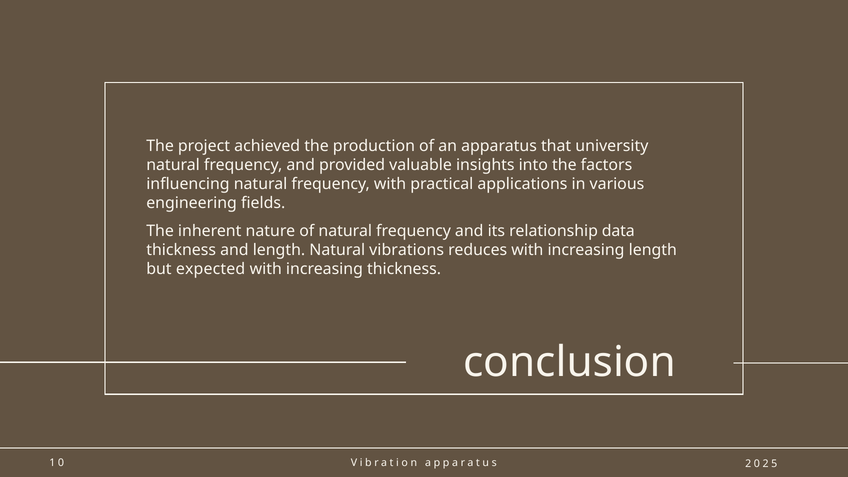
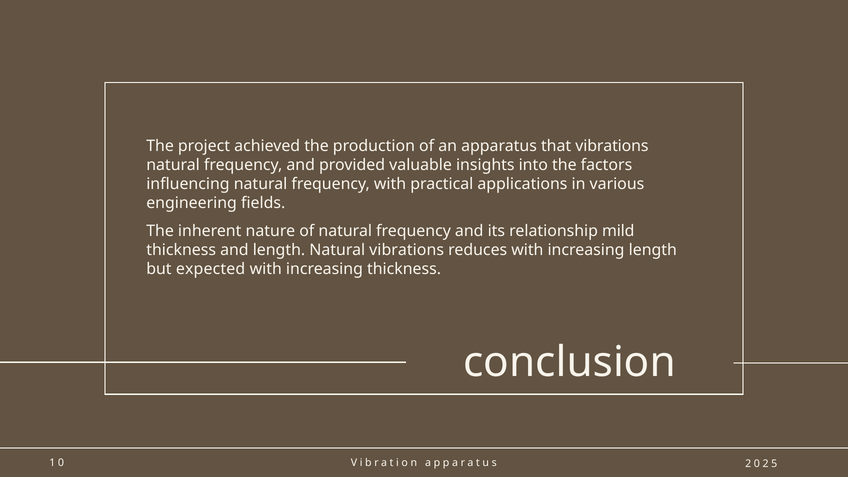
that university: university -> vibrations (612, 146)
data: data -> mild (618, 231)
